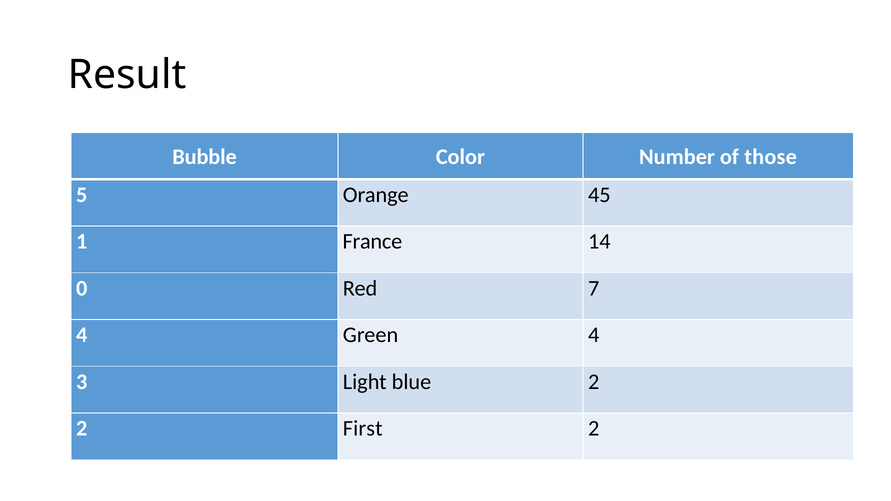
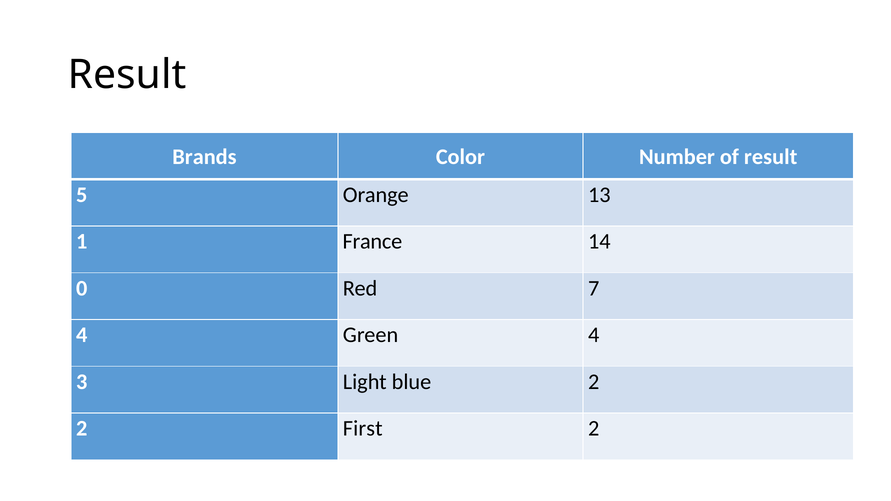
Bubble: Bubble -> Brands (204, 157)
of those: those -> result (771, 157)
45: 45 -> 13 (599, 195)
